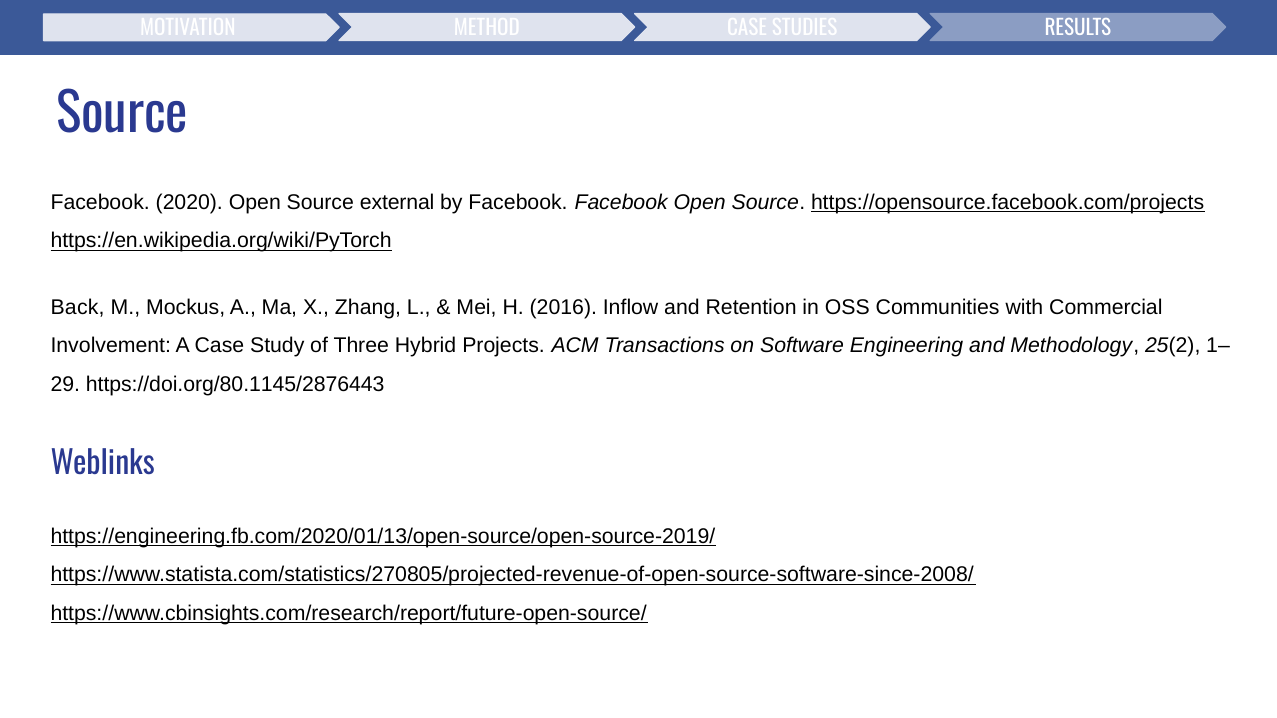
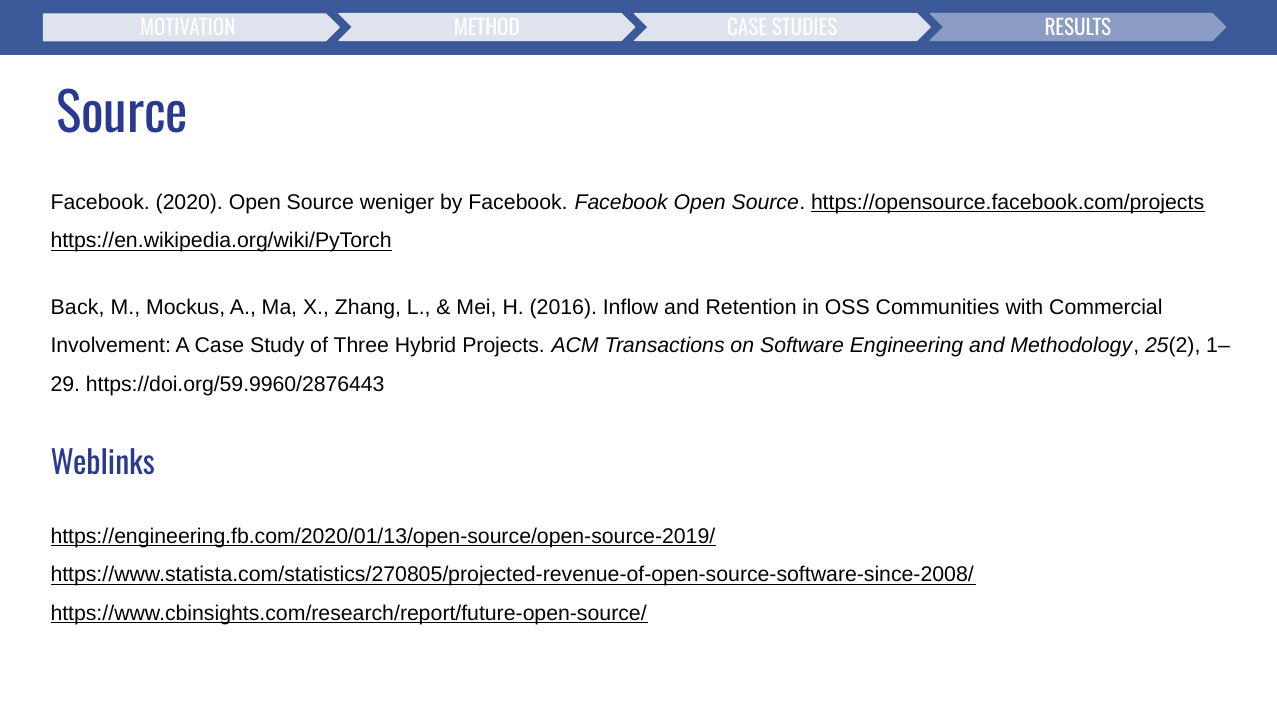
external: external -> weniger (397, 203)
https://doi.org/80.1145/2876443: https://doi.org/80.1145/2876443 -> https://doi.org/59.9960/2876443 (235, 384)
